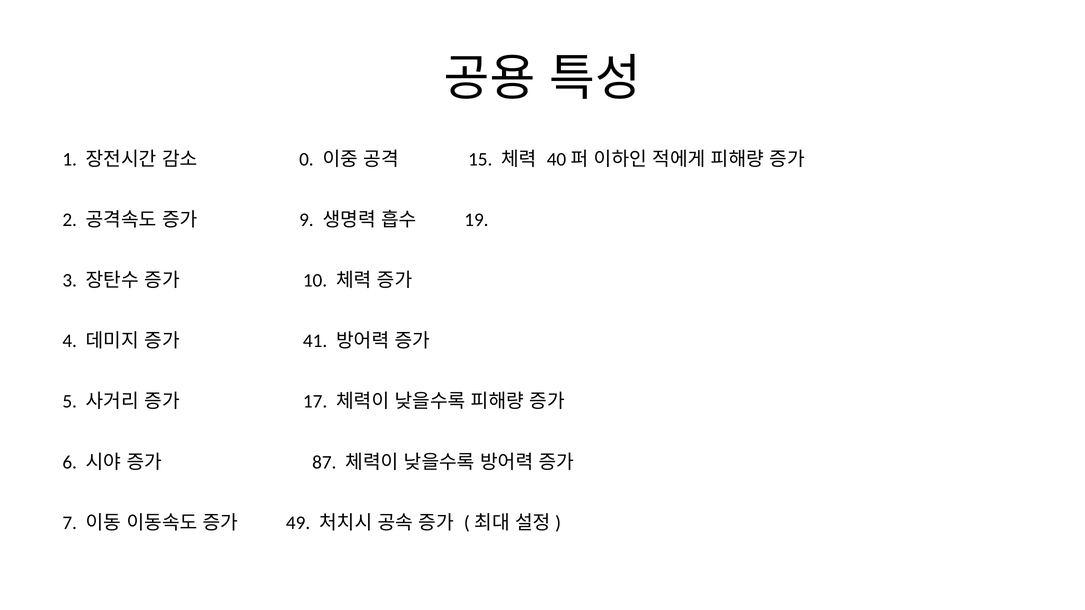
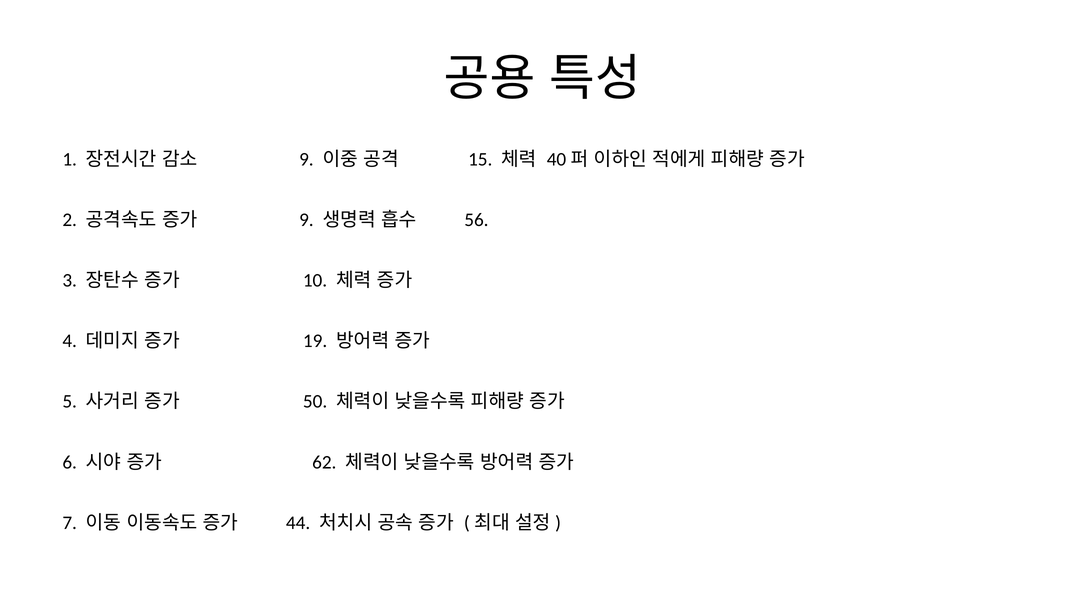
0: 0 -> 9 (306, 159)
19: 19 -> 56 (476, 220)
41: 41 -> 19 (315, 341)
17: 17 -> 50 (315, 402)
87: 87 -> 62 (324, 462)
49: 49 -> 44 (298, 523)
